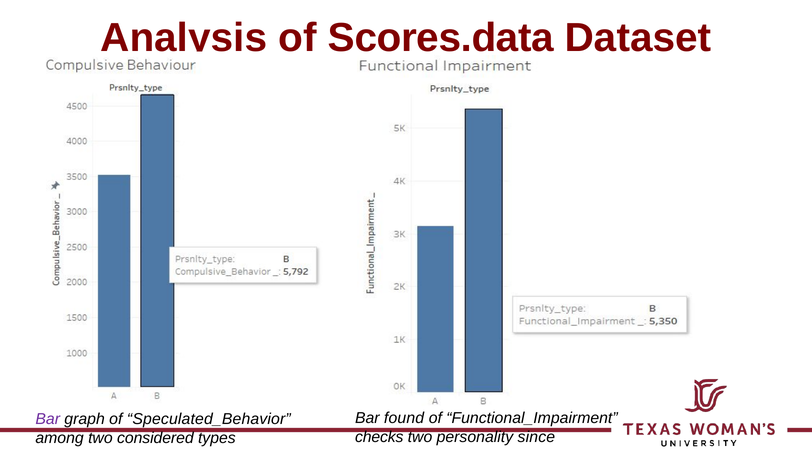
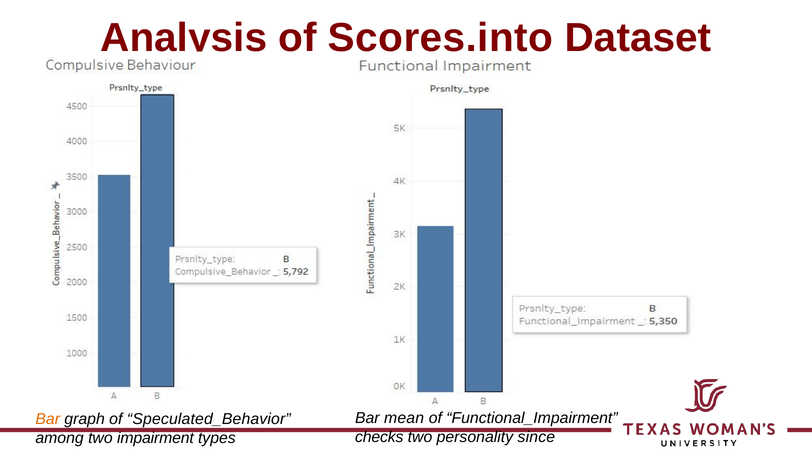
Scores.data: Scores.data -> Scores.into (440, 38)
found: found -> mean (404, 419)
Bar colour: purple -> orange (48, 420)
considered: considered -> impairment (155, 439)
